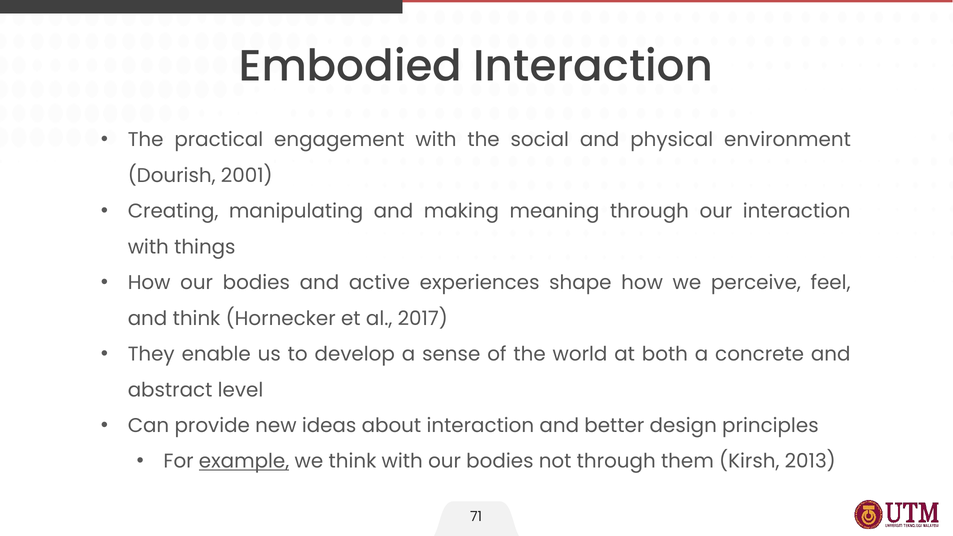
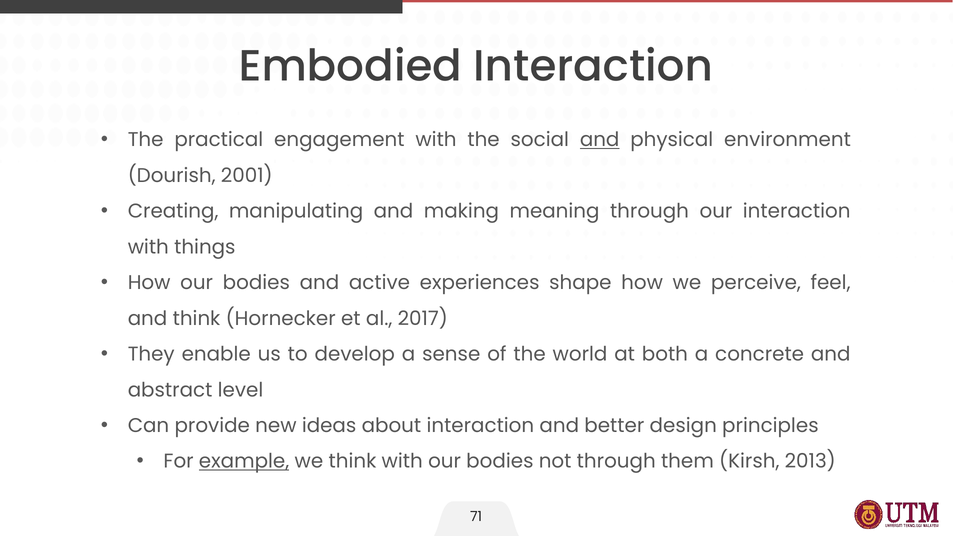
and underline: none -> present (600, 140)
